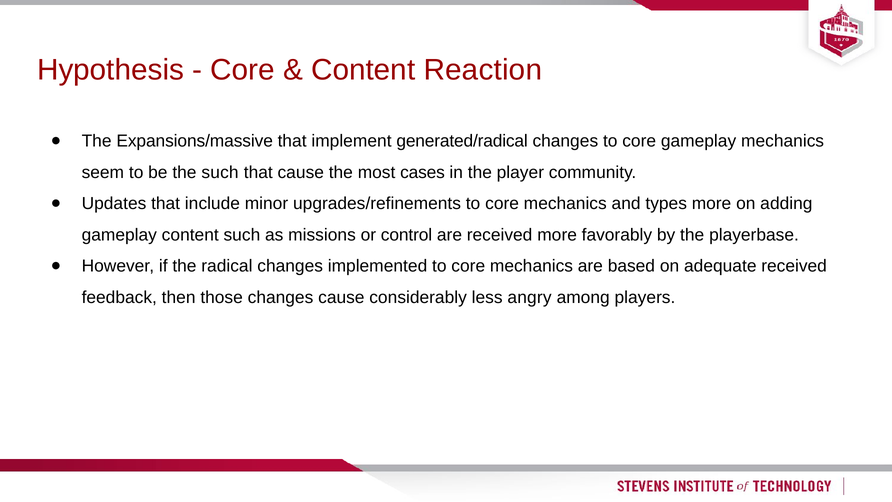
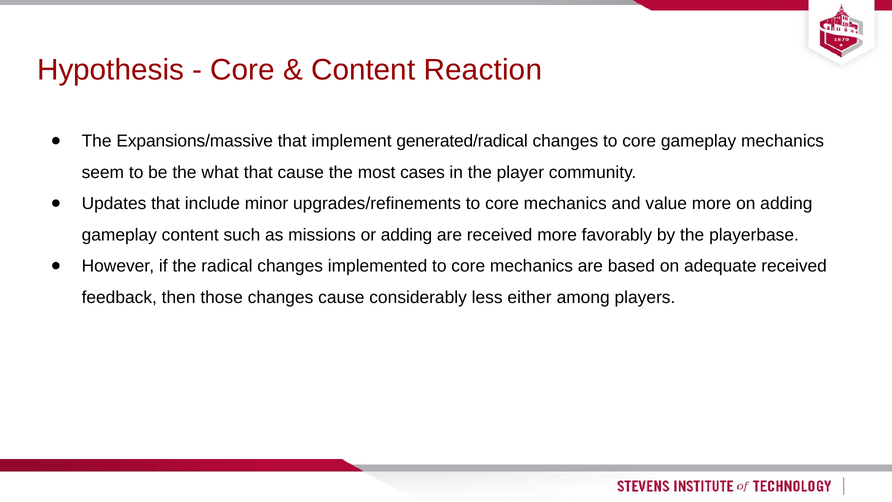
the such: such -> what (220, 172)
types: types -> value (666, 204)
or control: control -> adding (407, 235)
angry: angry -> either (530, 297)
